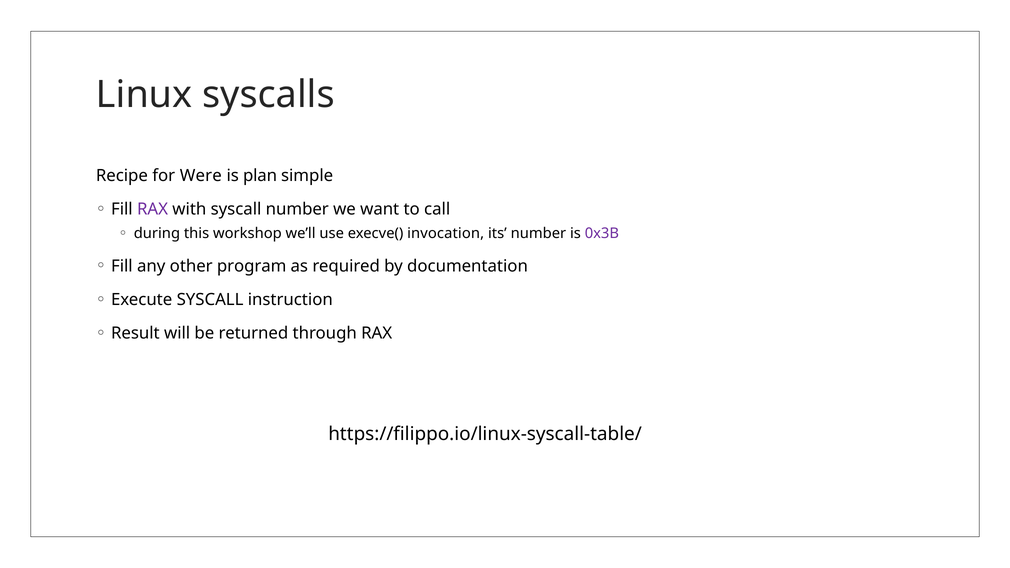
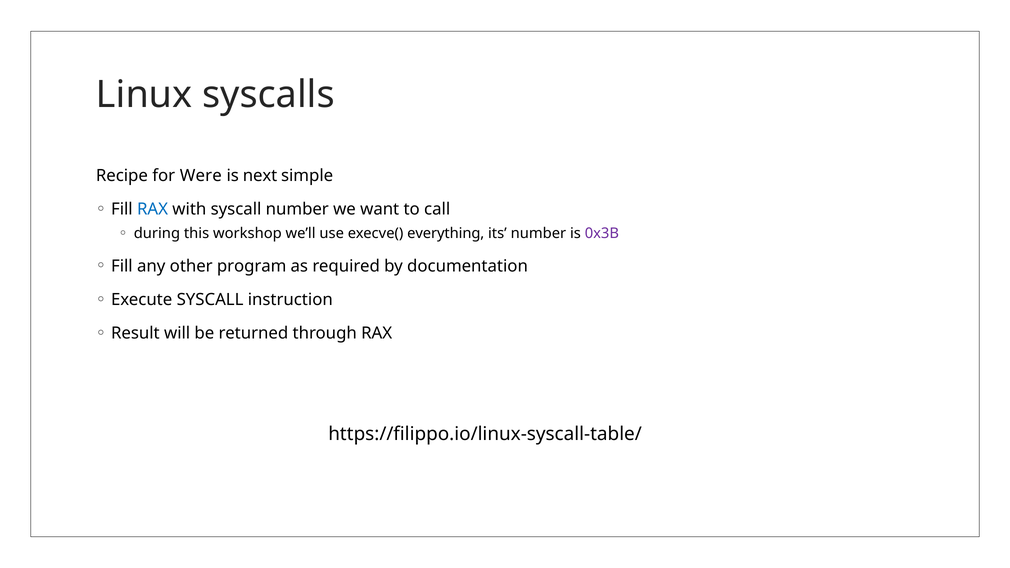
plan: plan -> next (260, 176)
RAX colour: purple -> blue (153, 209)
invocation: invocation -> everything (446, 234)
